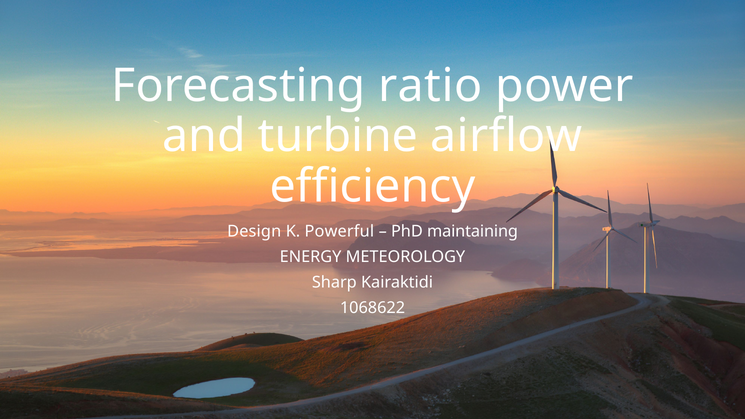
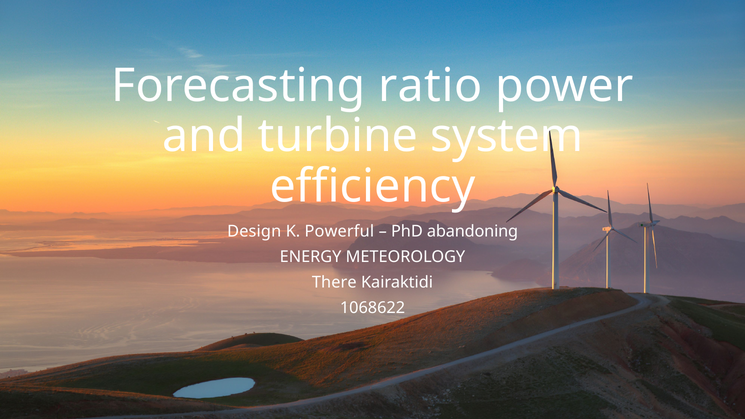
airflow: airflow -> system (507, 136)
maintaining: maintaining -> abandoning (473, 232)
Sharp: Sharp -> There (334, 282)
